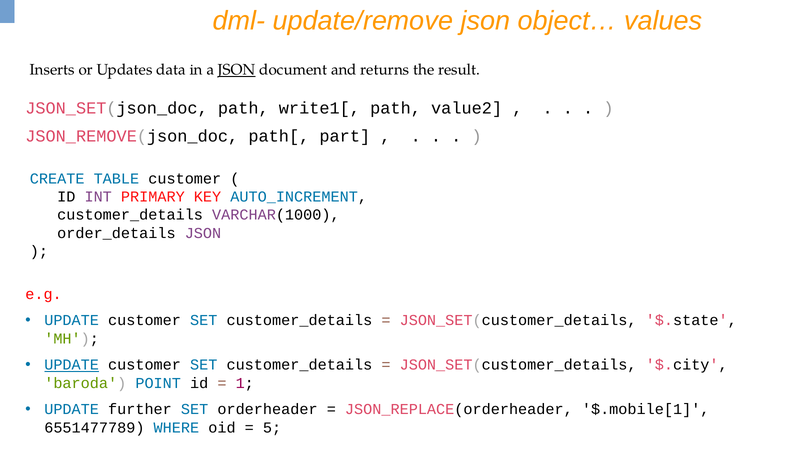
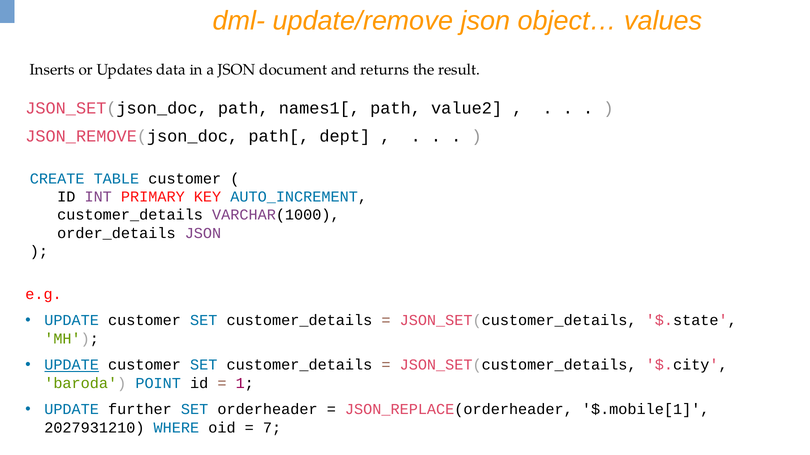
JSON underline: present -> none (237, 70)
write1[: write1[ -> names1[ (319, 108)
part: part -> dept (345, 136)
6551477789: 6551477789 -> 2027931210 (94, 428)
5: 5 -> 7 (272, 428)
